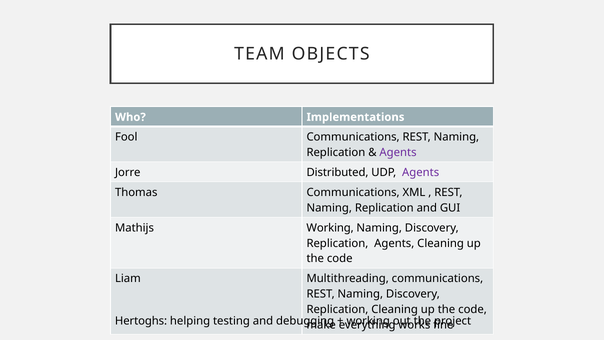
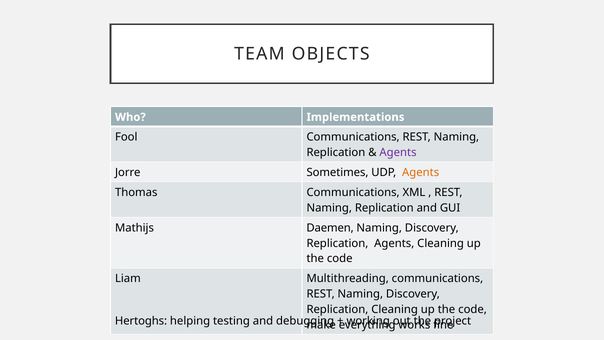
Distributed: Distributed -> Sometimes (337, 172)
Agents colour: purple -> orange (421, 172)
Mathijs Working: Working -> Daemen (330, 228)
